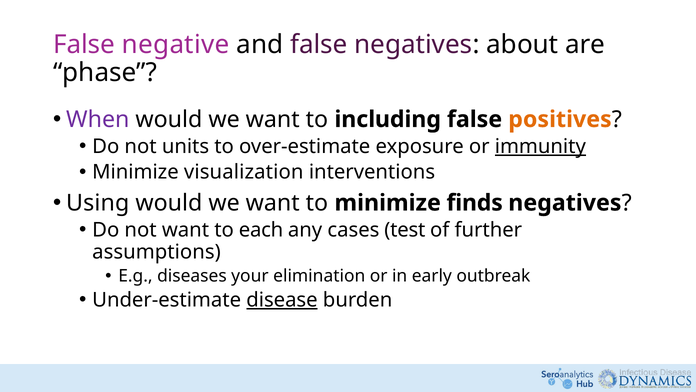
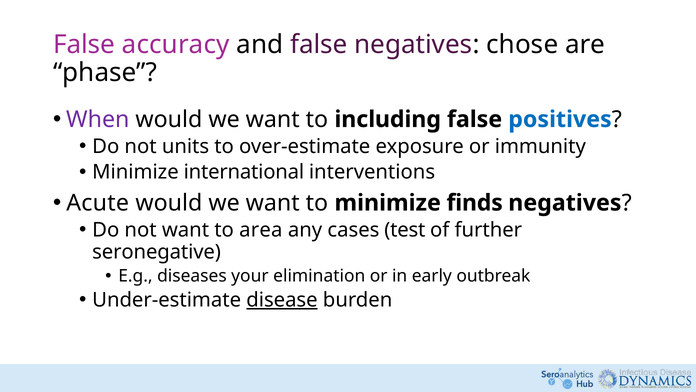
negative: negative -> accuracy (176, 44)
about: about -> chose (522, 44)
positives colour: orange -> blue (560, 119)
immunity underline: present -> none (540, 146)
visualization: visualization -> international (244, 172)
Using: Using -> Acute (98, 203)
each: each -> area (261, 230)
assumptions: assumptions -> seronegative (157, 252)
